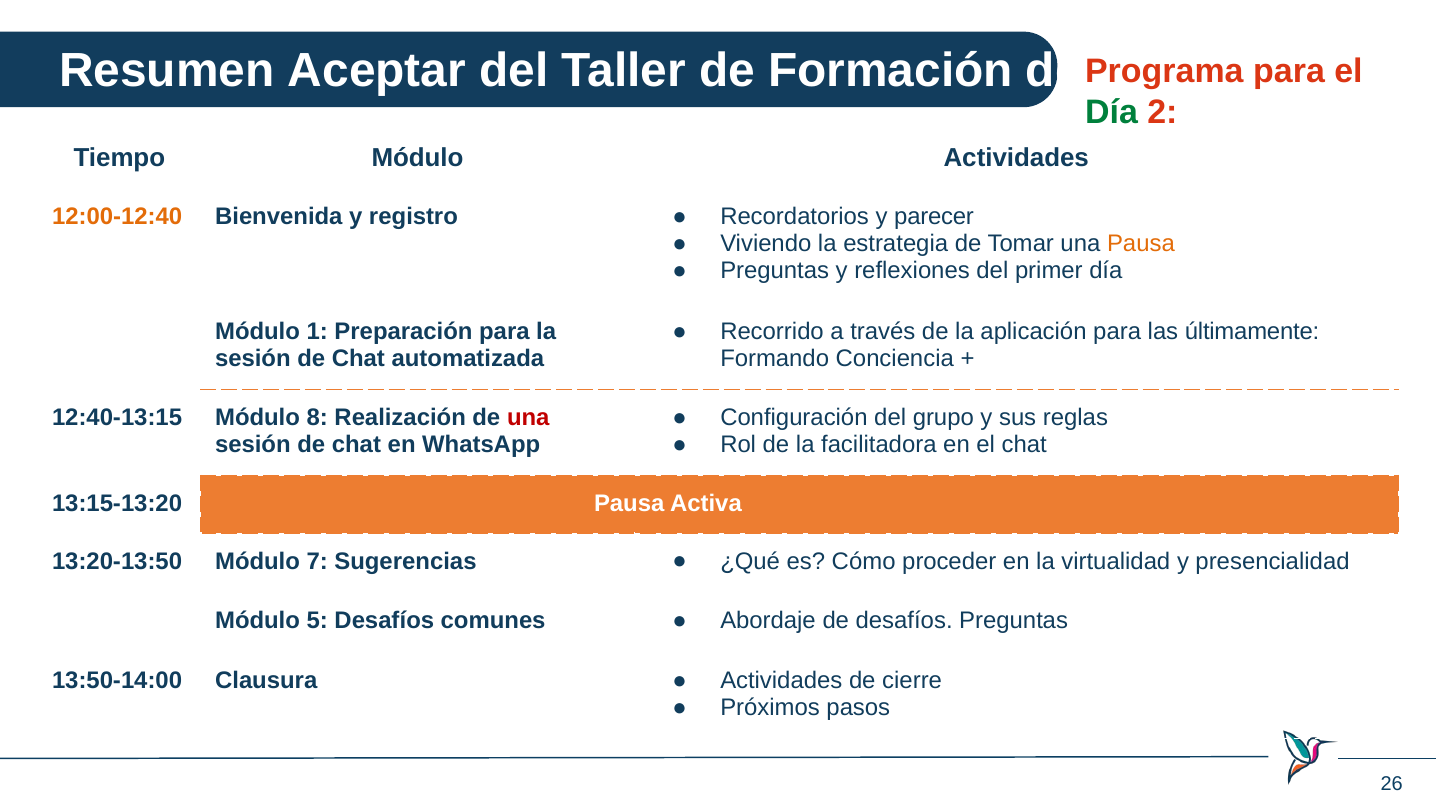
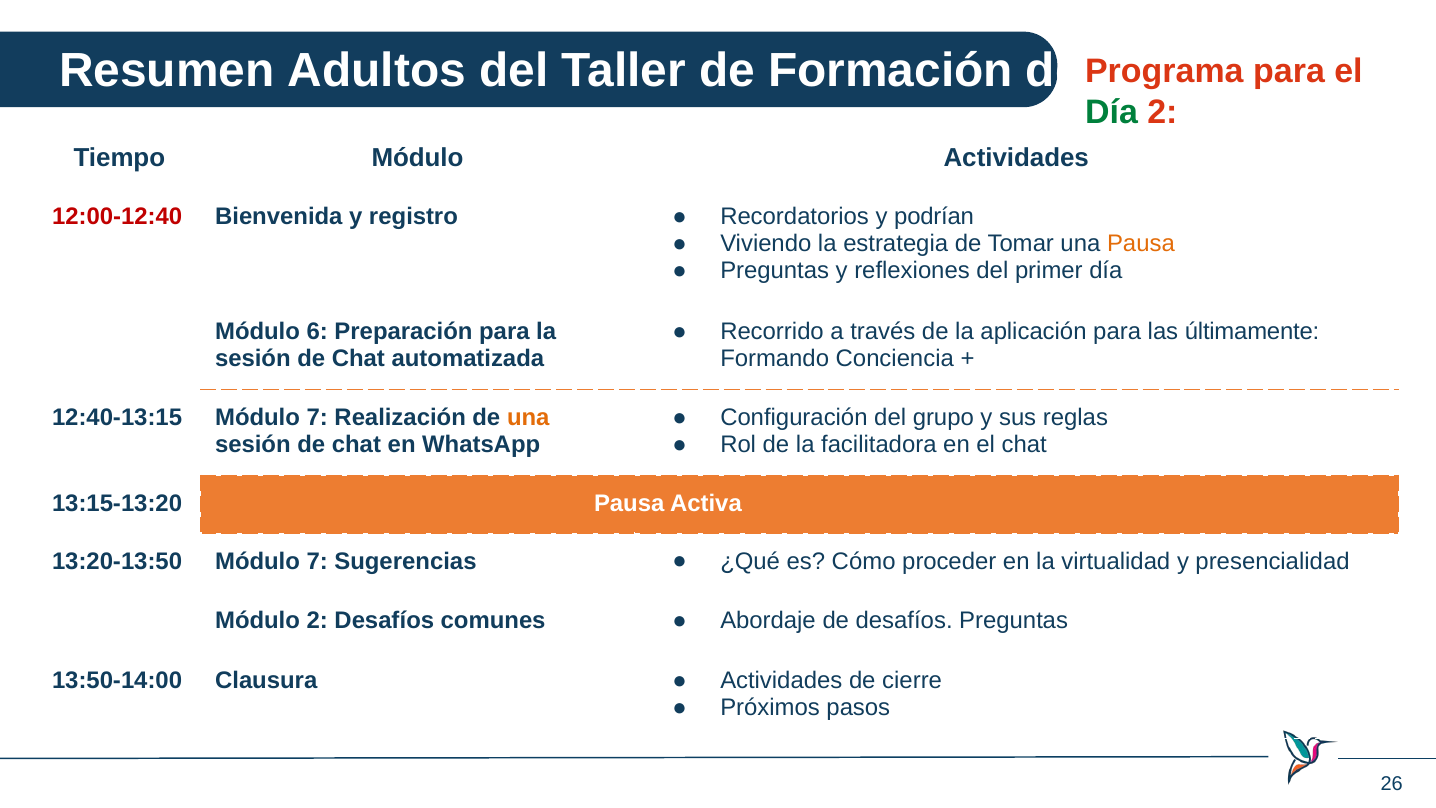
Aceptar: Aceptar -> Adultos (377, 70)
12:00-12:40 colour: orange -> red (117, 217)
parecer: parecer -> podrían (934, 217)
1: 1 -> 6 (317, 331)
12:40-13:15 Módulo 8: 8 -> 7 (317, 418)
una colour: red -> orange (528, 418)
Módulo 5: 5 -> 2 (317, 621)
